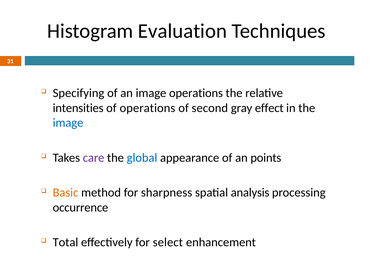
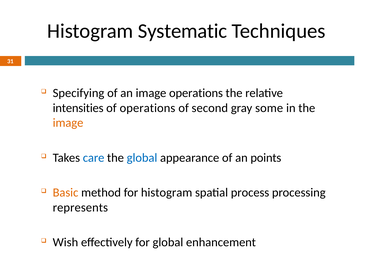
Evaluation: Evaluation -> Systematic (183, 31)
effect: effect -> some (269, 108)
image colour: blue -> orange (68, 123)
care colour: purple -> blue (94, 158)
for sharpness: sharpness -> histogram (167, 192)
analysis: analysis -> process (250, 192)
occurrence: occurrence -> represents (80, 207)
Total: Total -> Wish (65, 242)
for select: select -> global (168, 242)
